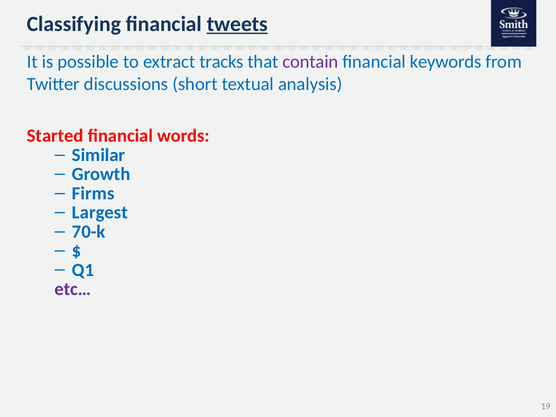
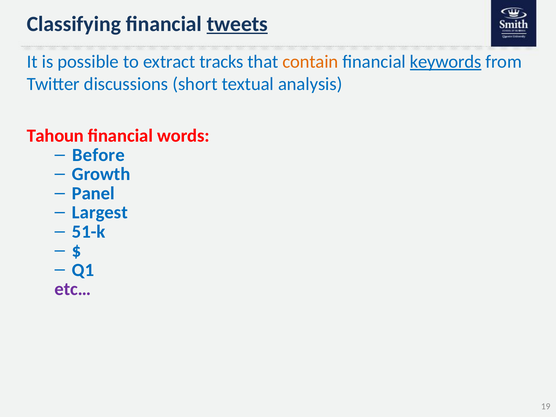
contain colour: purple -> orange (310, 62)
keywords underline: none -> present (446, 62)
Started: Started -> Tahoun (55, 136)
Similar: Similar -> Before (98, 155)
Firms: Firms -> Panel (93, 193)
70-k: 70-k -> 51-k (89, 232)
